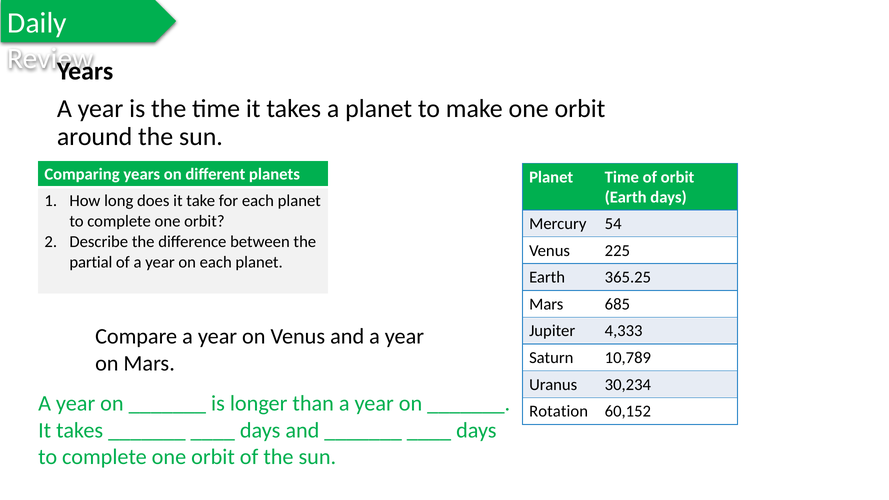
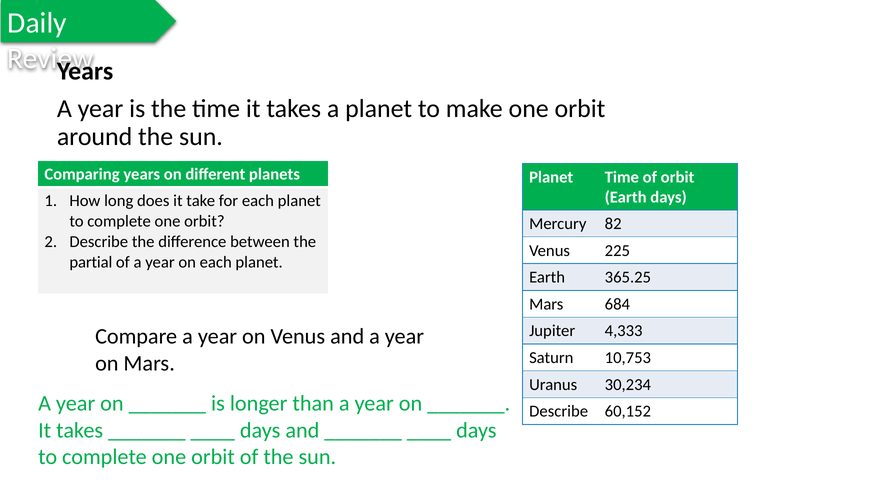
54: 54 -> 82 (613, 224)
685: 685 -> 684 (617, 304)
10,789: 10,789 -> 10,753 (628, 358)
Rotation: Rotation -> Describe (559, 411)
